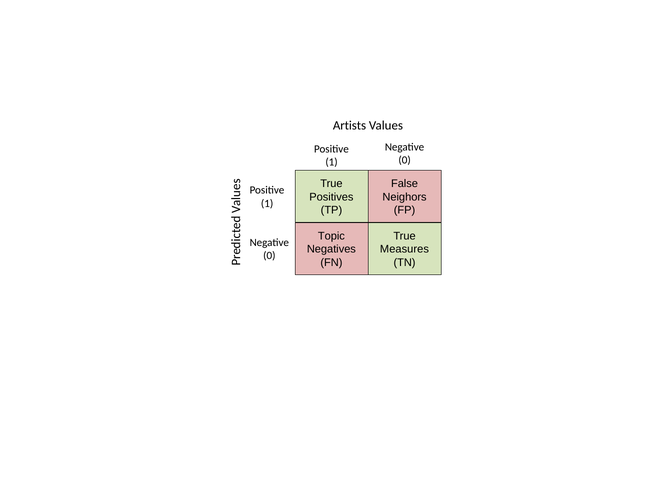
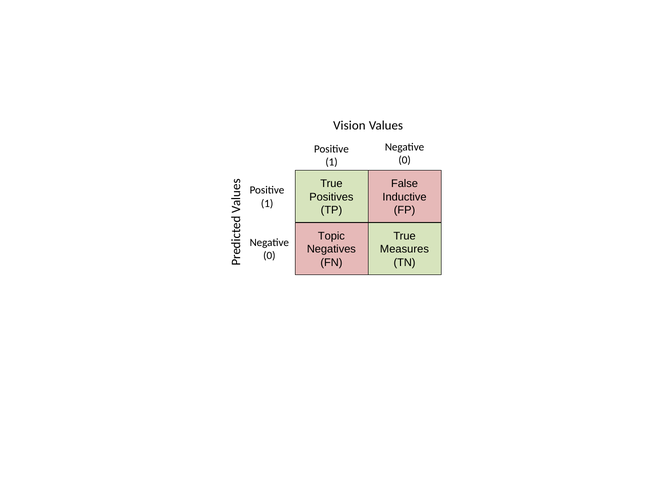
Artists: Artists -> Vision (349, 126)
Neighors: Neighors -> Inductive (405, 197)
